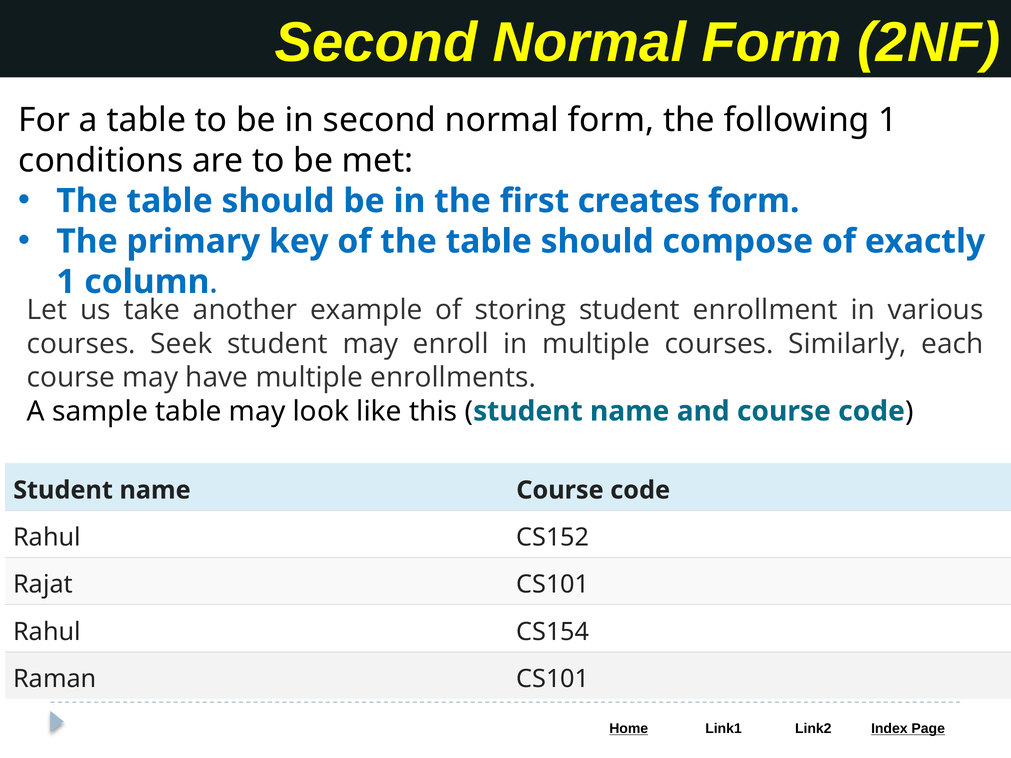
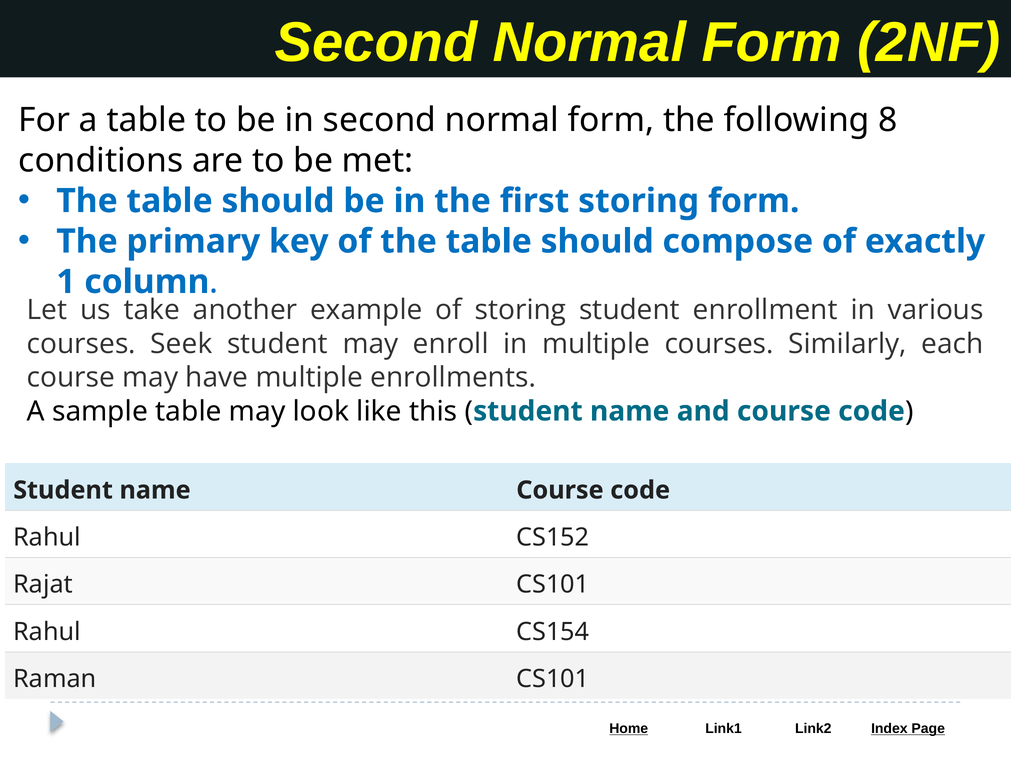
following 1: 1 -> 8 (888, 120)
first creates: creates -> storing (639, 201)
